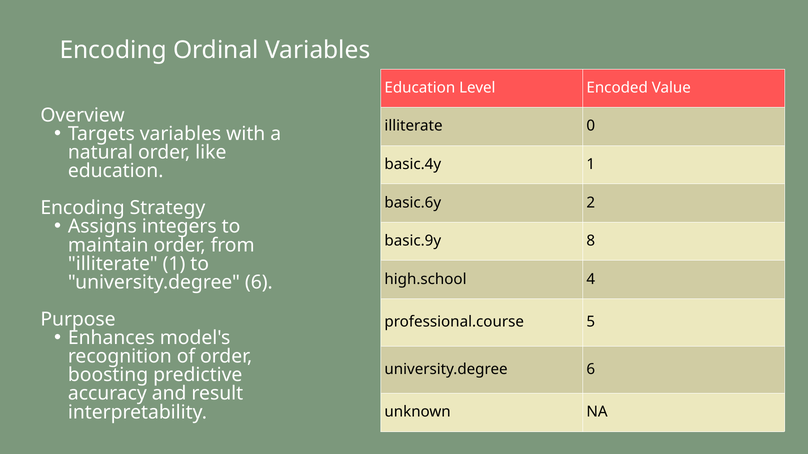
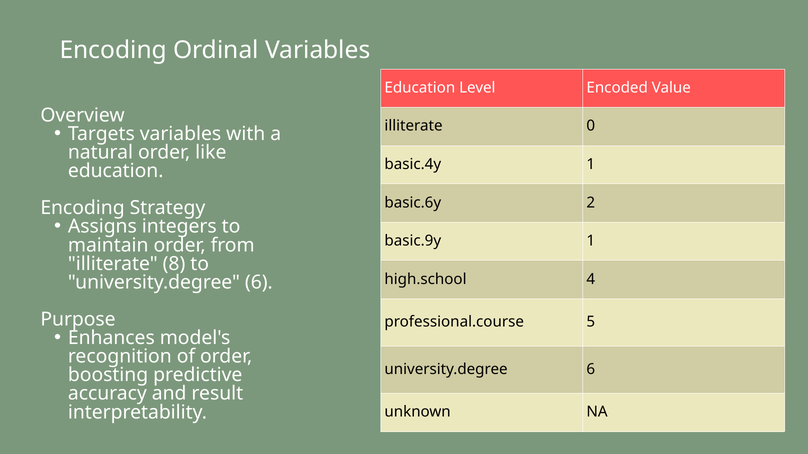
basic.9y 8: 8 -> 1 (591, 241)
illiterate 1: 1 -> 8 (174, 264)
